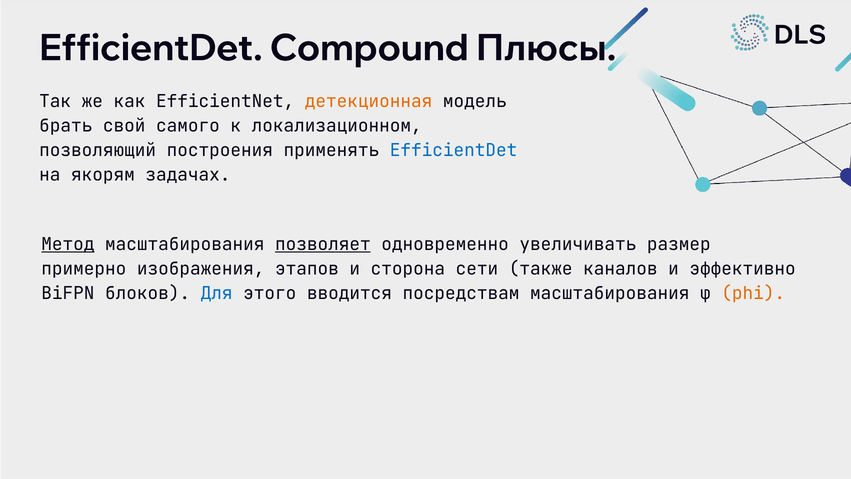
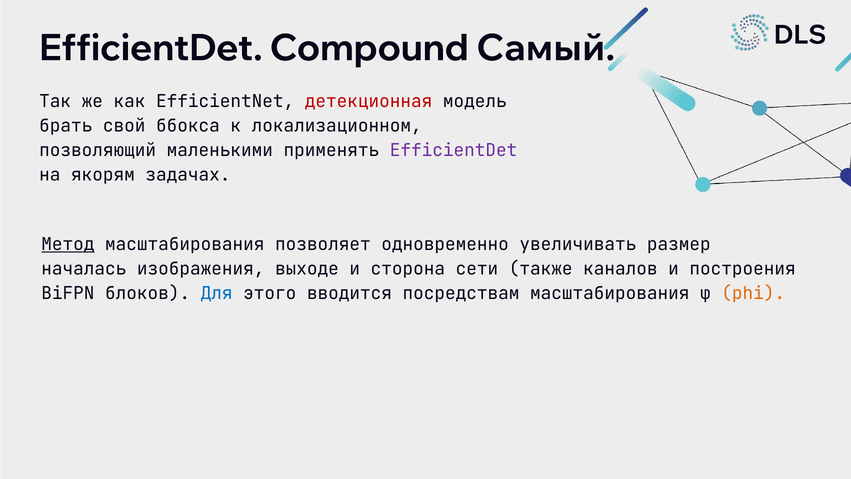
Плюсы: Плюсы -> Самый (546, 48)
детекционная colour: orange -> red (369, 101)
самого: самого -> ббокса (188, 126)
построения: построения -> маленькими (220, 150)
EfficientDet colour: blue -> purple (454, 150)
позволяет underline: present -> none (323, 244)
примерно: примерно -> началась (84, 269)
этапов: этапов -> выходе (307, 269)
эффективно: эффективно -> построения (743, 269)
